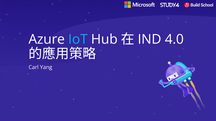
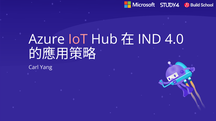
IoT colour: light blue -> pink (78, 39)
